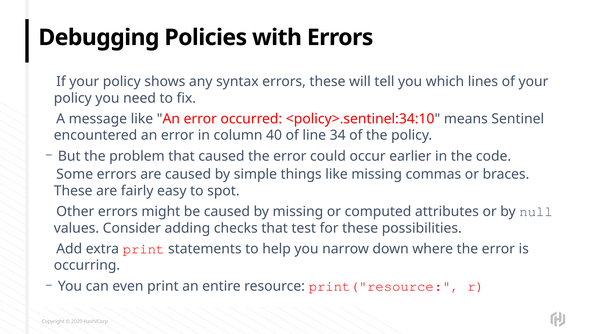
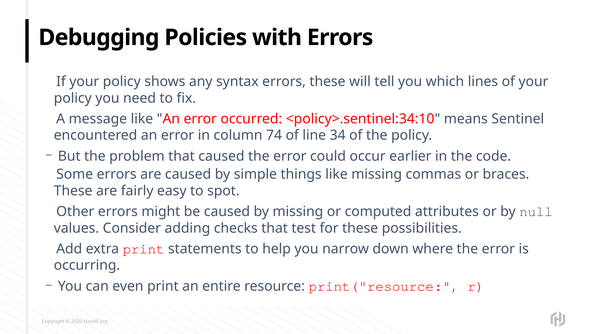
40: 40 -> 74 (274, 135)
